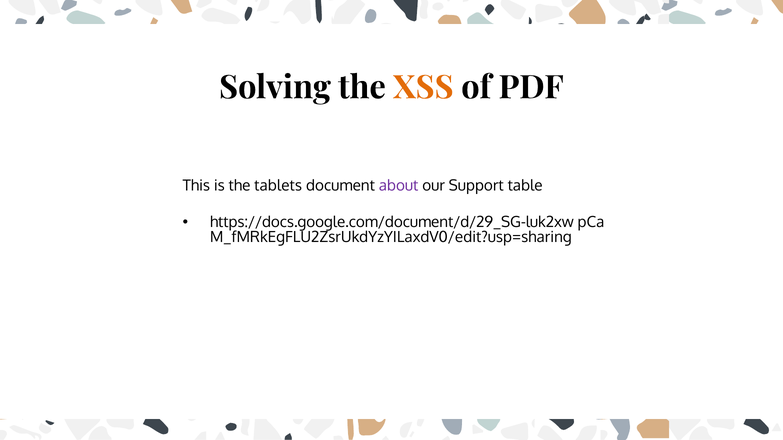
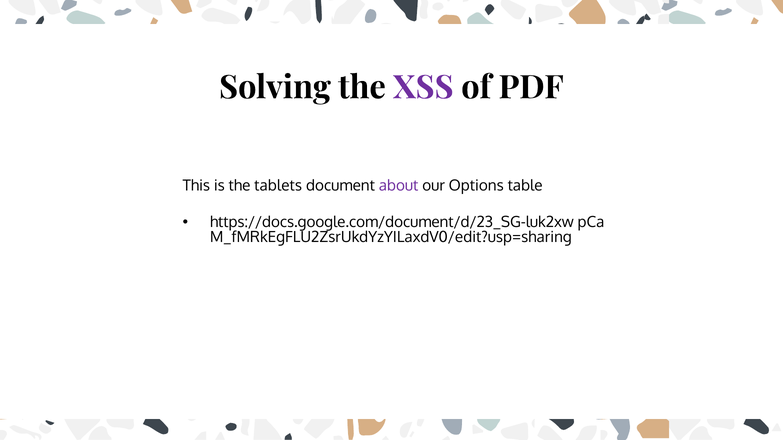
XSS colour: orange -> purple (423, 88)
Support: Support -> Options (476, 186)
https://docs.google.com/document/d/29_SG-luk2xw: https://docs.google.com/document/d/29_SG-luk2xw -> https://docs.google.com/document/d/23_SG-luk2xw (392, 222)
